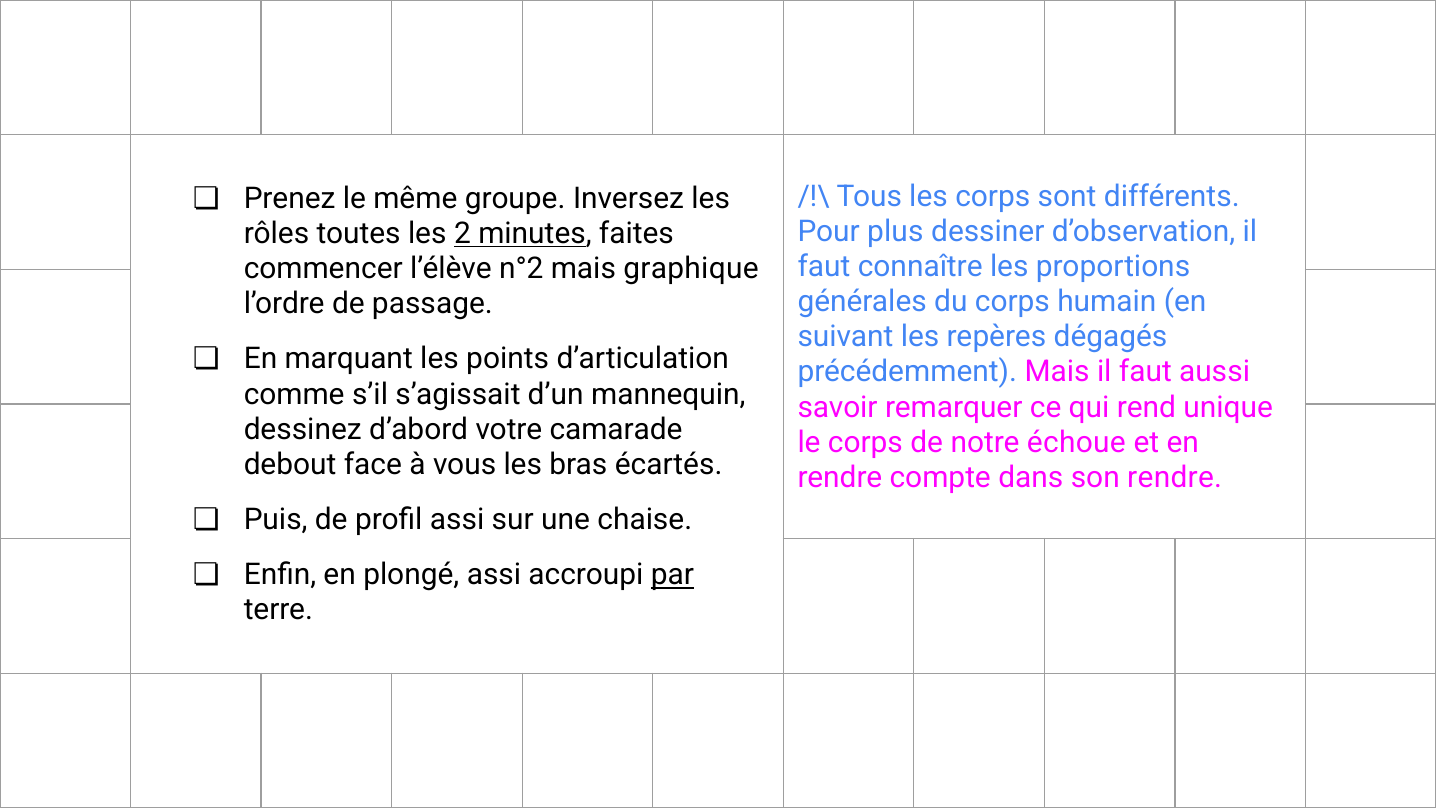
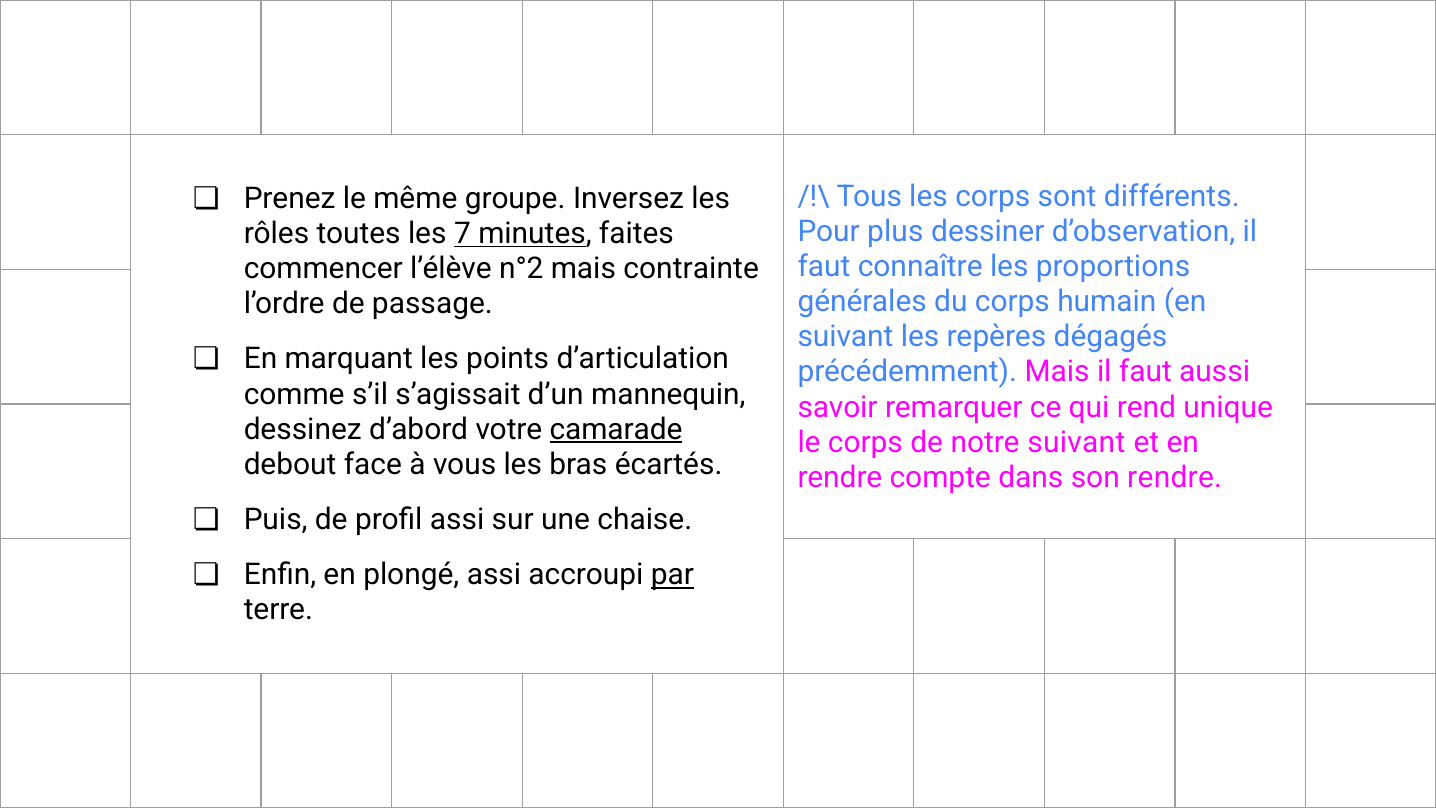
2: 2 -> 7 (463, 234)
graphique: graphique -> contrainte (691, 269)
camarade underline: none -> present (616, 429)
notre échoue: échoue -> suivant (1076, 442)
